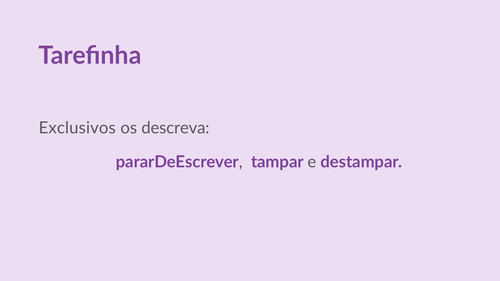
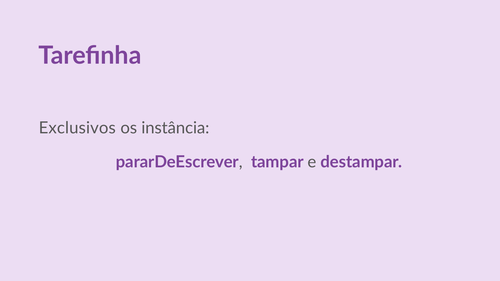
descreva: descreva -> instância (175, 128)
